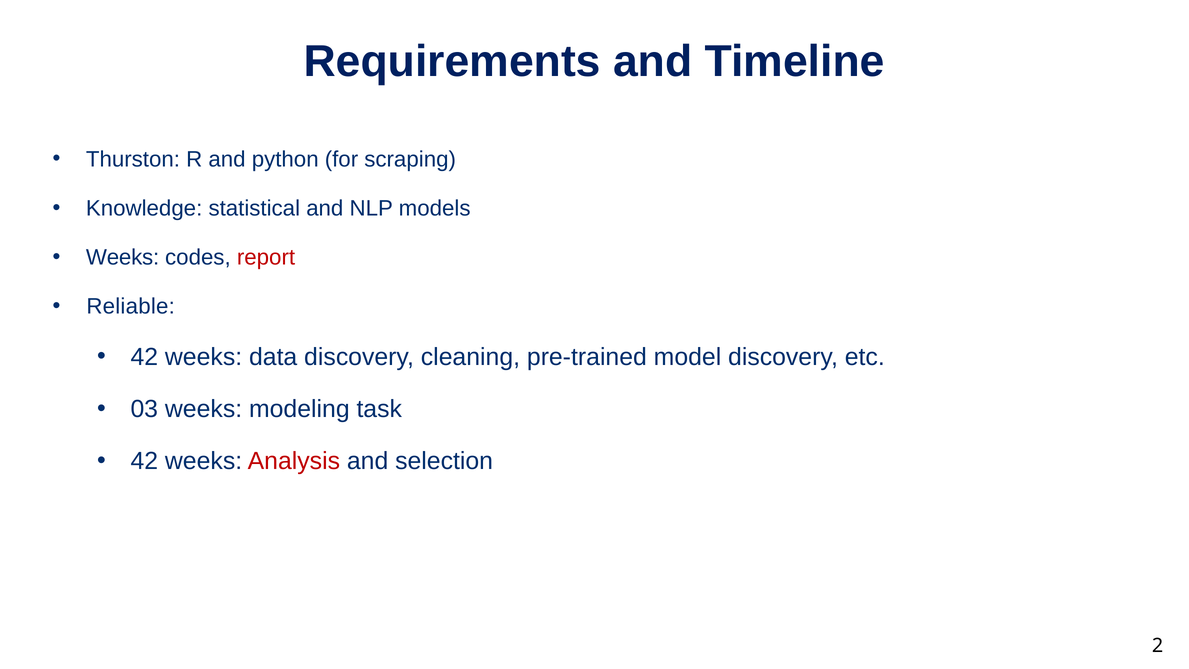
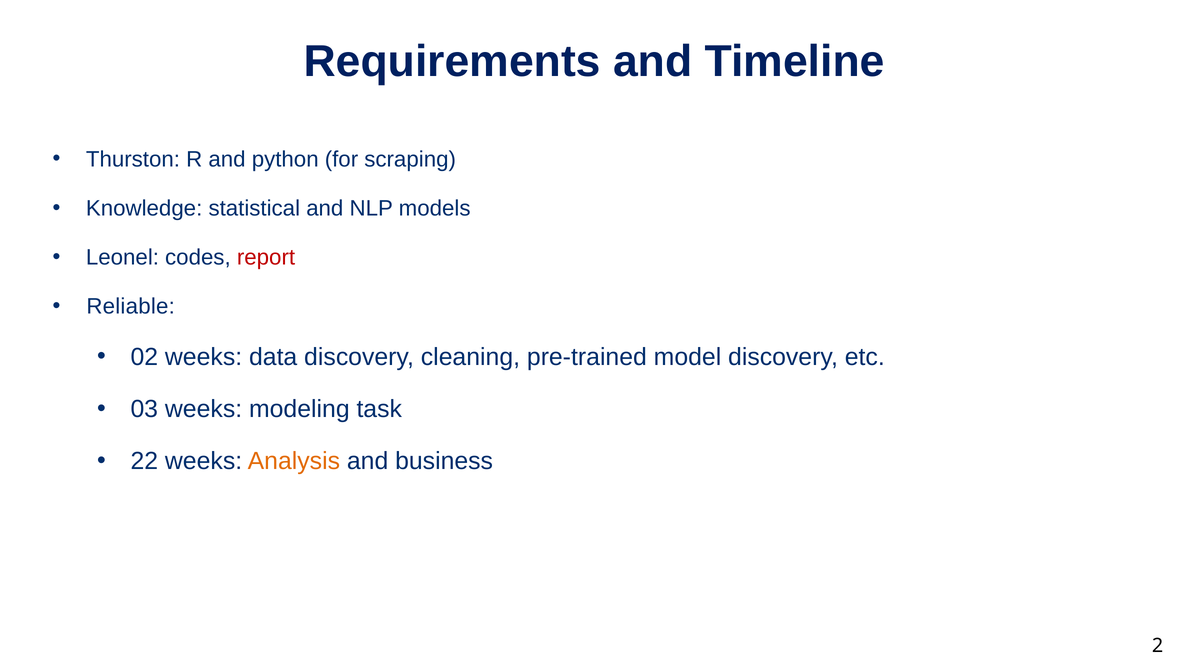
Weeks: Weeks -> Leonel (122, 257)
42: 42 -> 02 (144, 357)
42: 42 -> 22 (144, 461)
Analysis colour: red -> orange (294, 461)
selection: selection -> business (444, 461)
